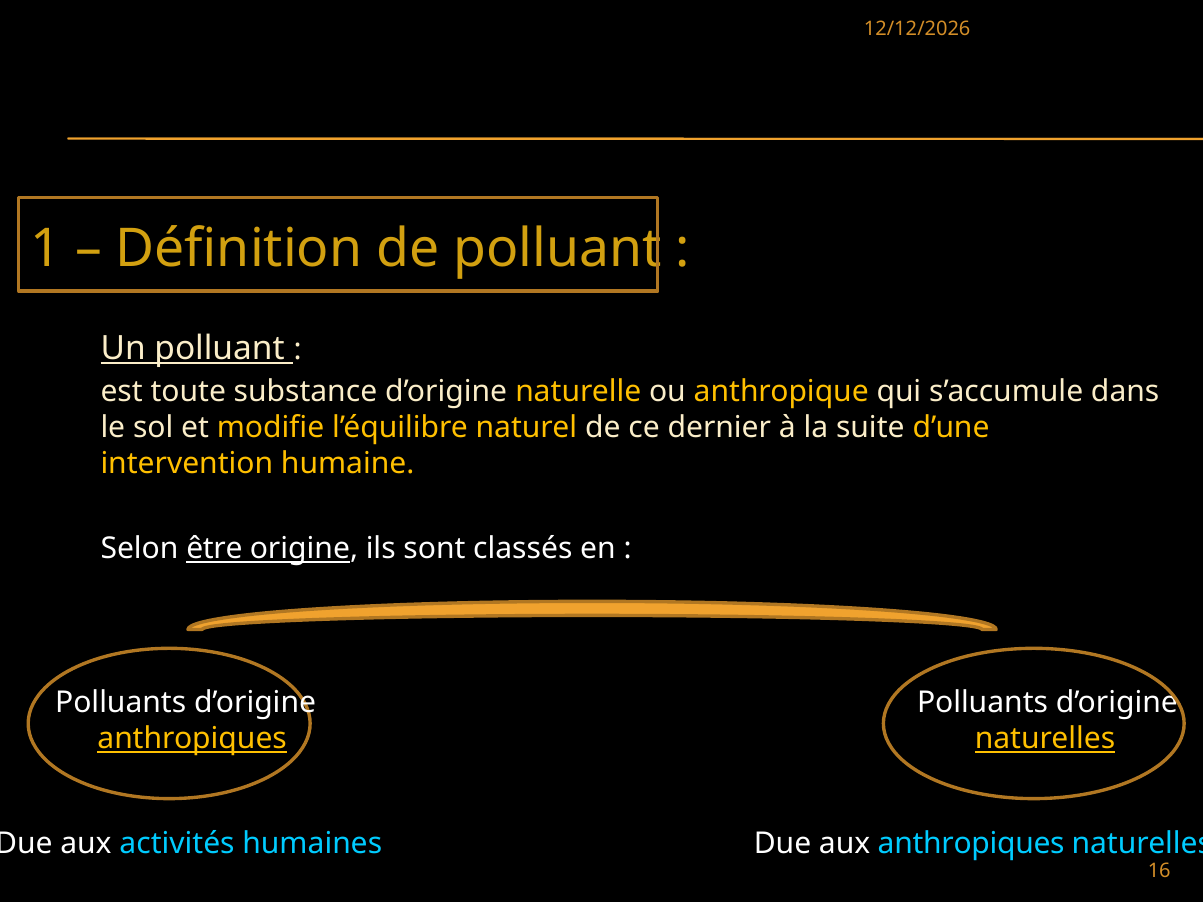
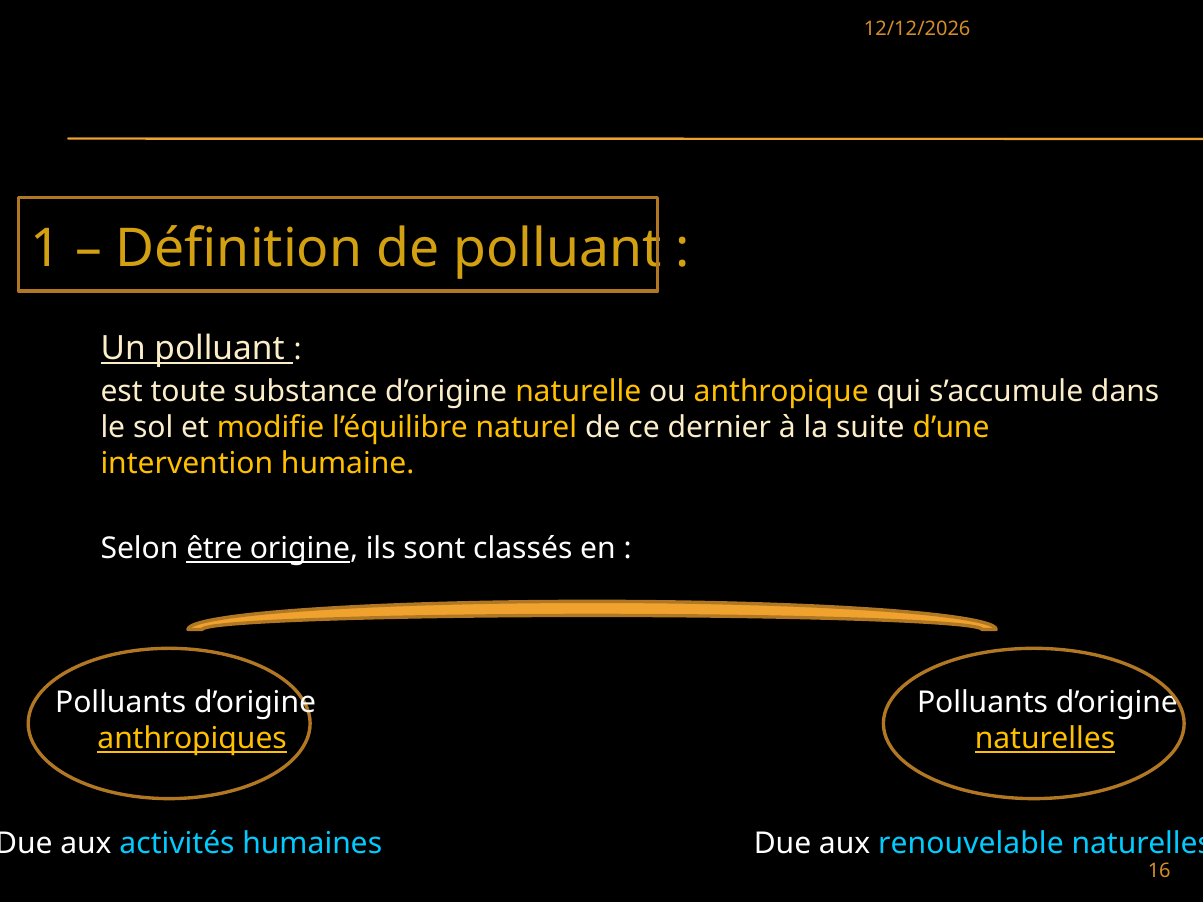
aux anthropiques: anthropiques -> renouvelable (971, 844)
